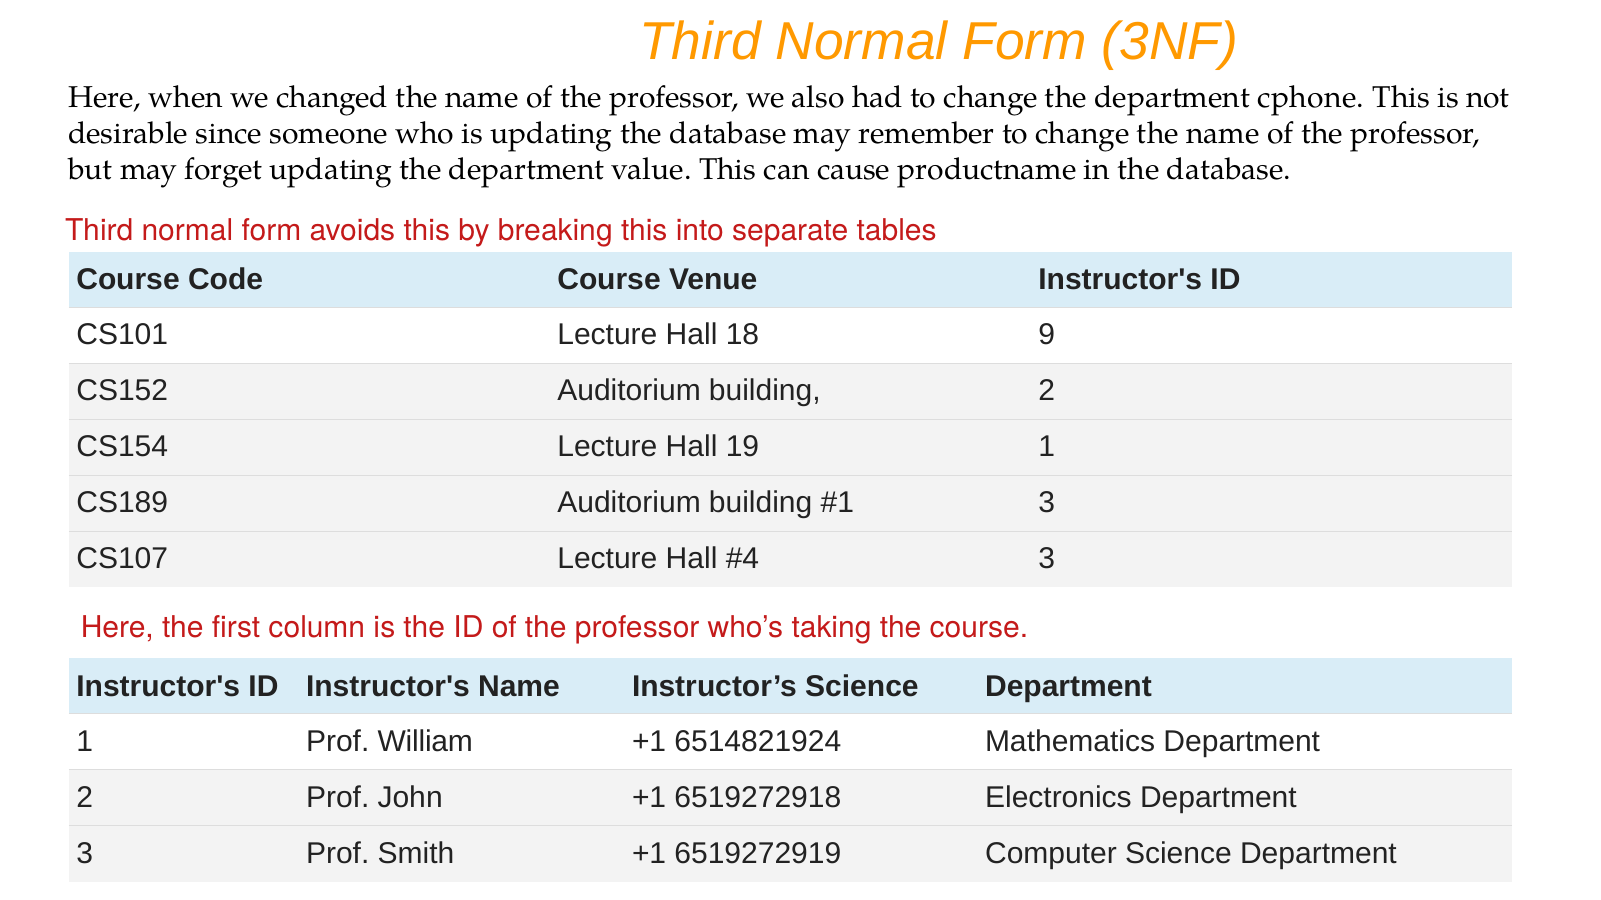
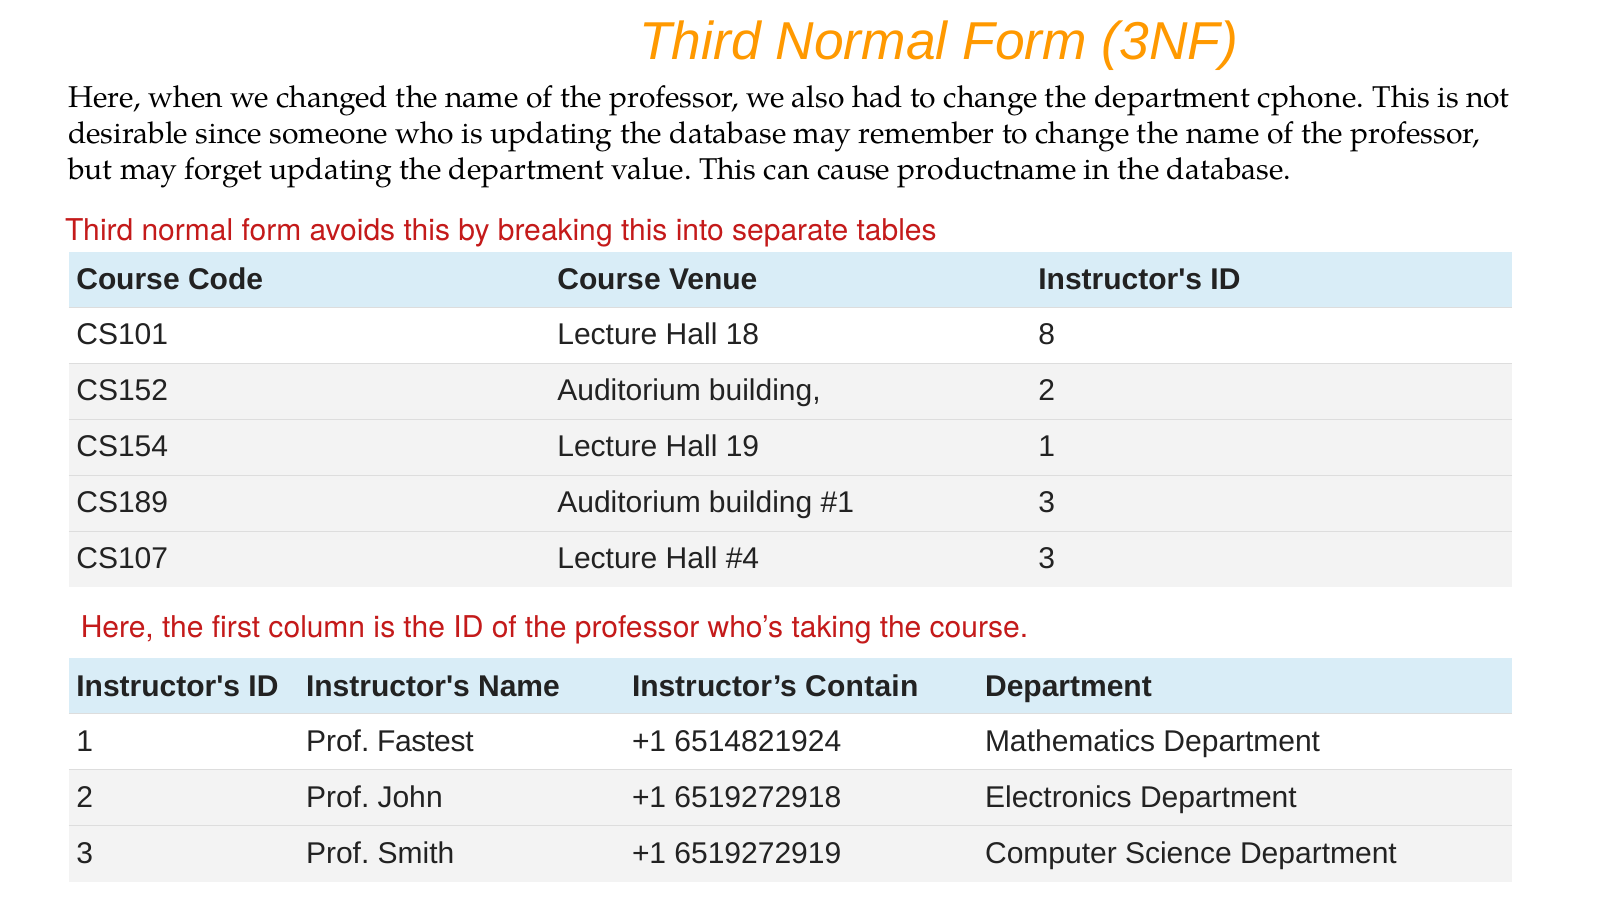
9: 9 -> 8 (1047, 335)
Instructor’s Science: Science -> Contain (862, 687)
William: William -> Fastest (425, 742)
